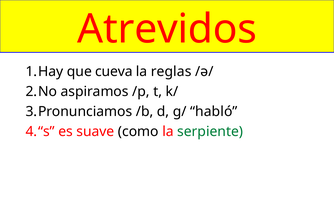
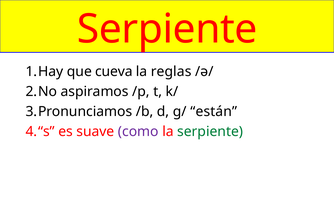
Atrevidos: Atrevidos -> Serpiente (167, 29)
habló: habló -> están (214, 111)
como colour: black -> purple (138, 131)
